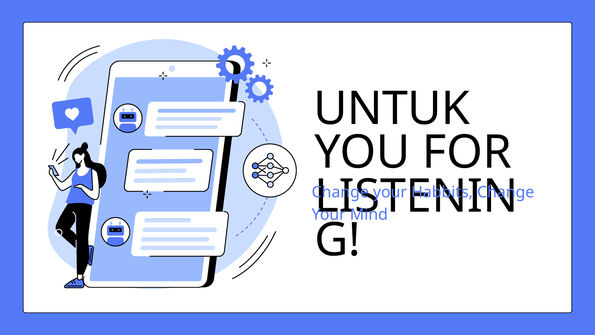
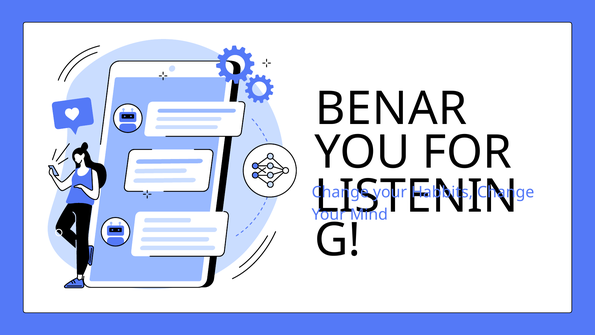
UNTUK: UNTUK -> BENAR (391, 109)
